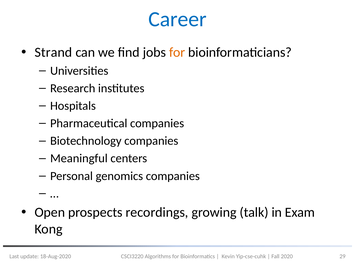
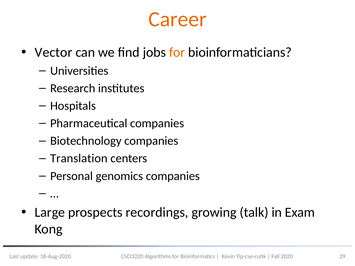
Career colour: blue -> orange (177, 19)
Strand: Strand -> Vector (53, 52)
Meaningful: Meaningful -> Translation (79, 159)
Open: Open -> Large (50, 213)
